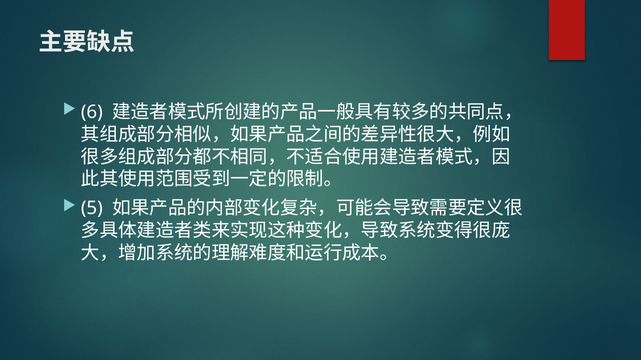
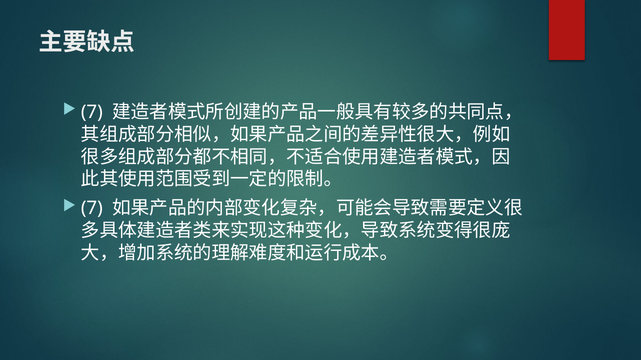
6: 6 -> 7 (92, 112)
5: 5 -> 7 (92, 209)
